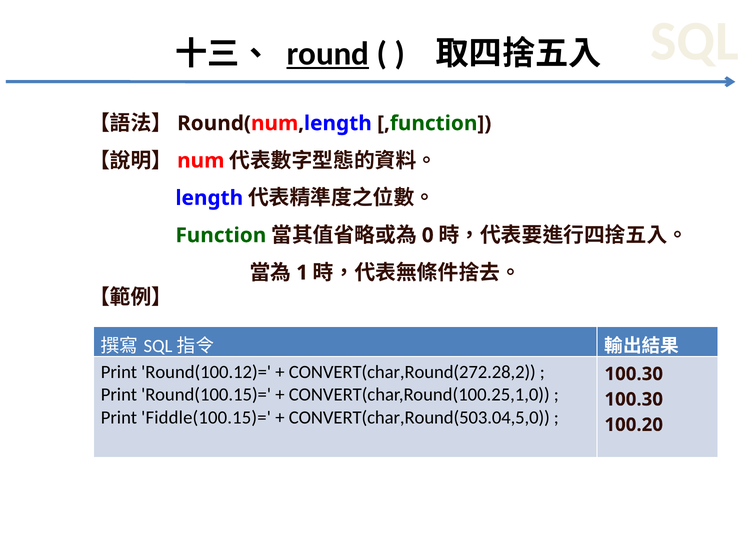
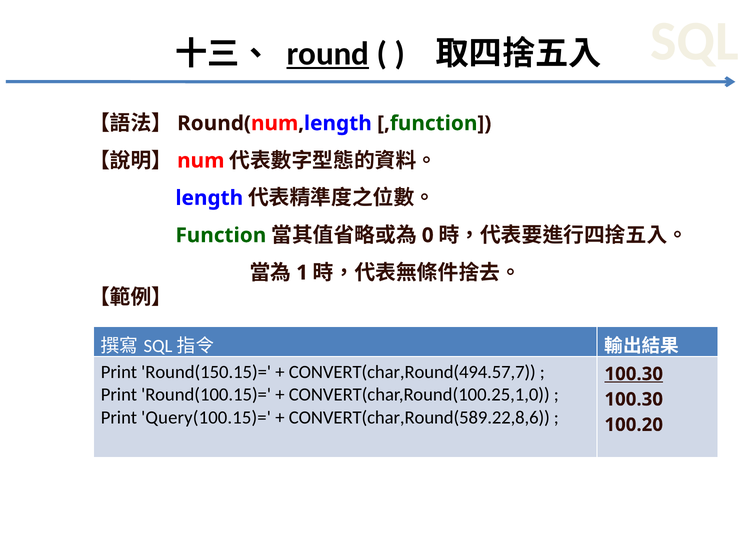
Round(100.12)=: Round(100.12)= -> Round(150.15)= (206, 372)
CONVERT(char,Round(272.28,2: CONVERT(char,Round(272.28,2 -> CONVERT(char,Round(494.57,7 (412, 372)
100.30 underline: none -> present (634, 374)
Fiddle(100.15)=: Fiddle(100.15)= -> Query(100.15)= (206, 418)
CONVERT(char,Round(503.04,5,0: CONVERT(char,Round(503.04,5,0 -> CONVERT(char,Round(589.22,8,6 (419, 418)
